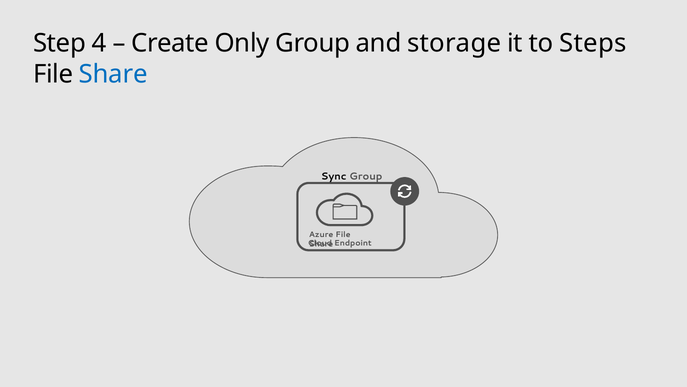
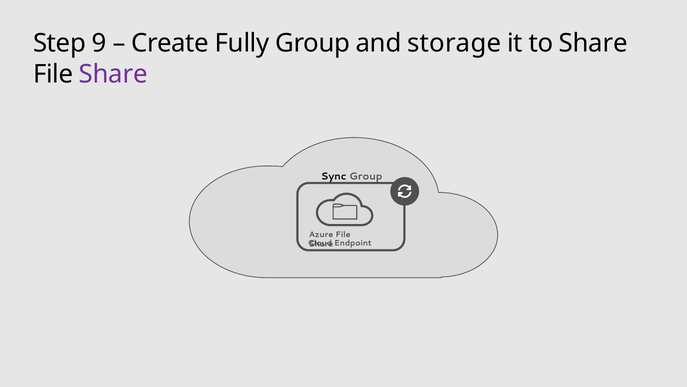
4: 4 -> 9 (99, 43)
Only: Only -> Fully (242, 43)
to Steps: Steps -> Share (593, 43)
Share colour: blue -> purple (113, 74)
